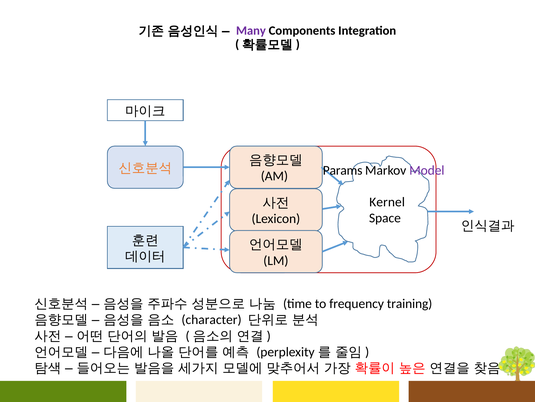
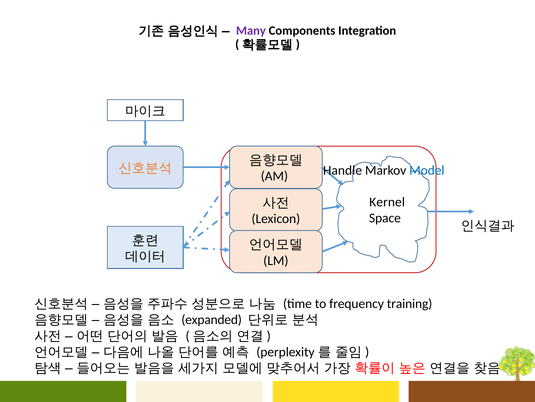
Params: Params -> Handle (343, 170)
Model colour: purple -> blue (427, 170)
character: character -> expanded (212, 319)
